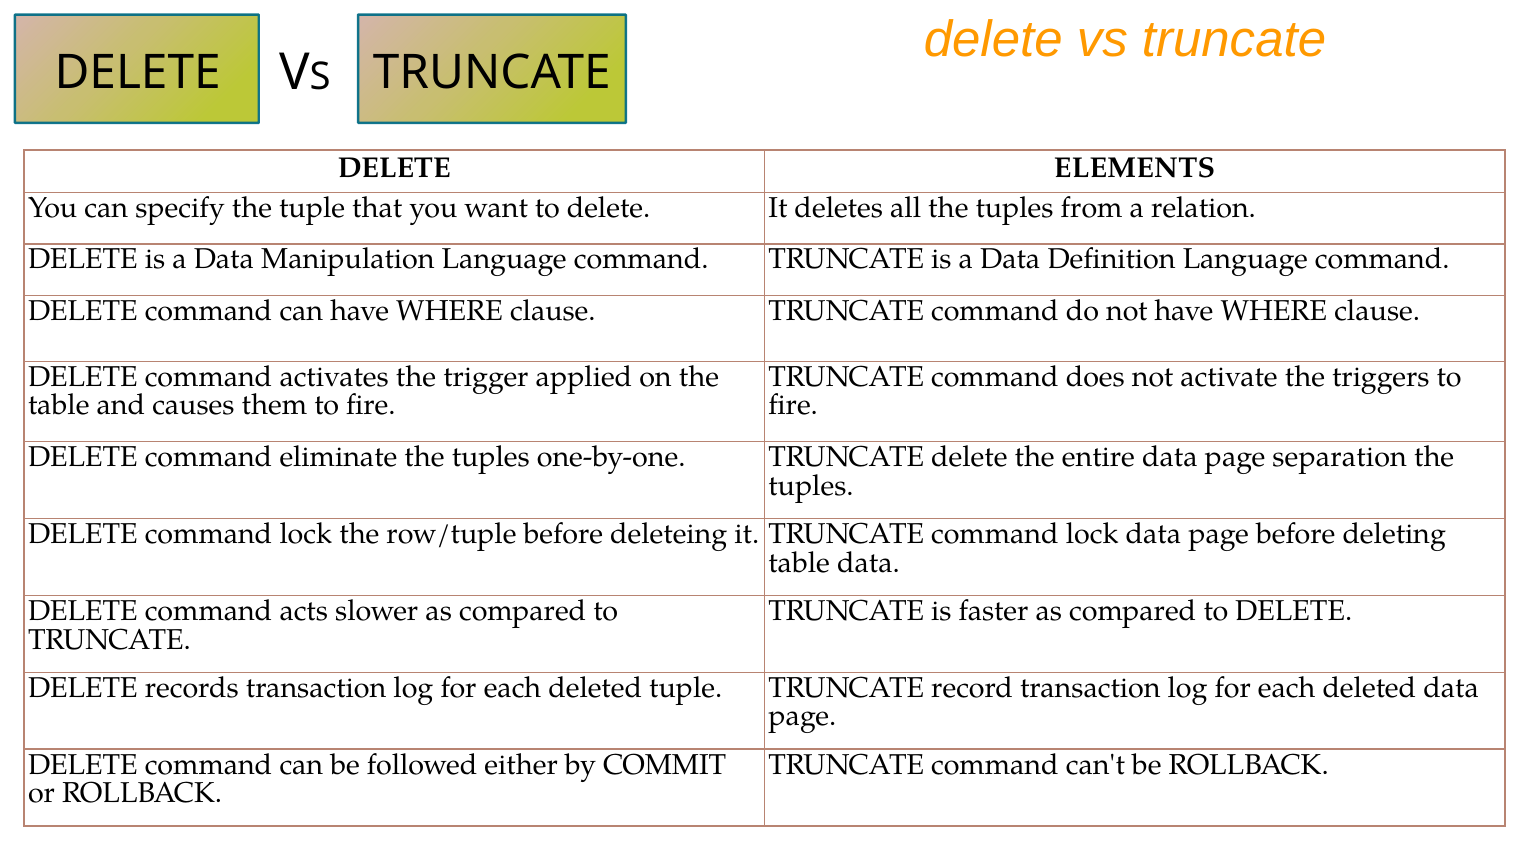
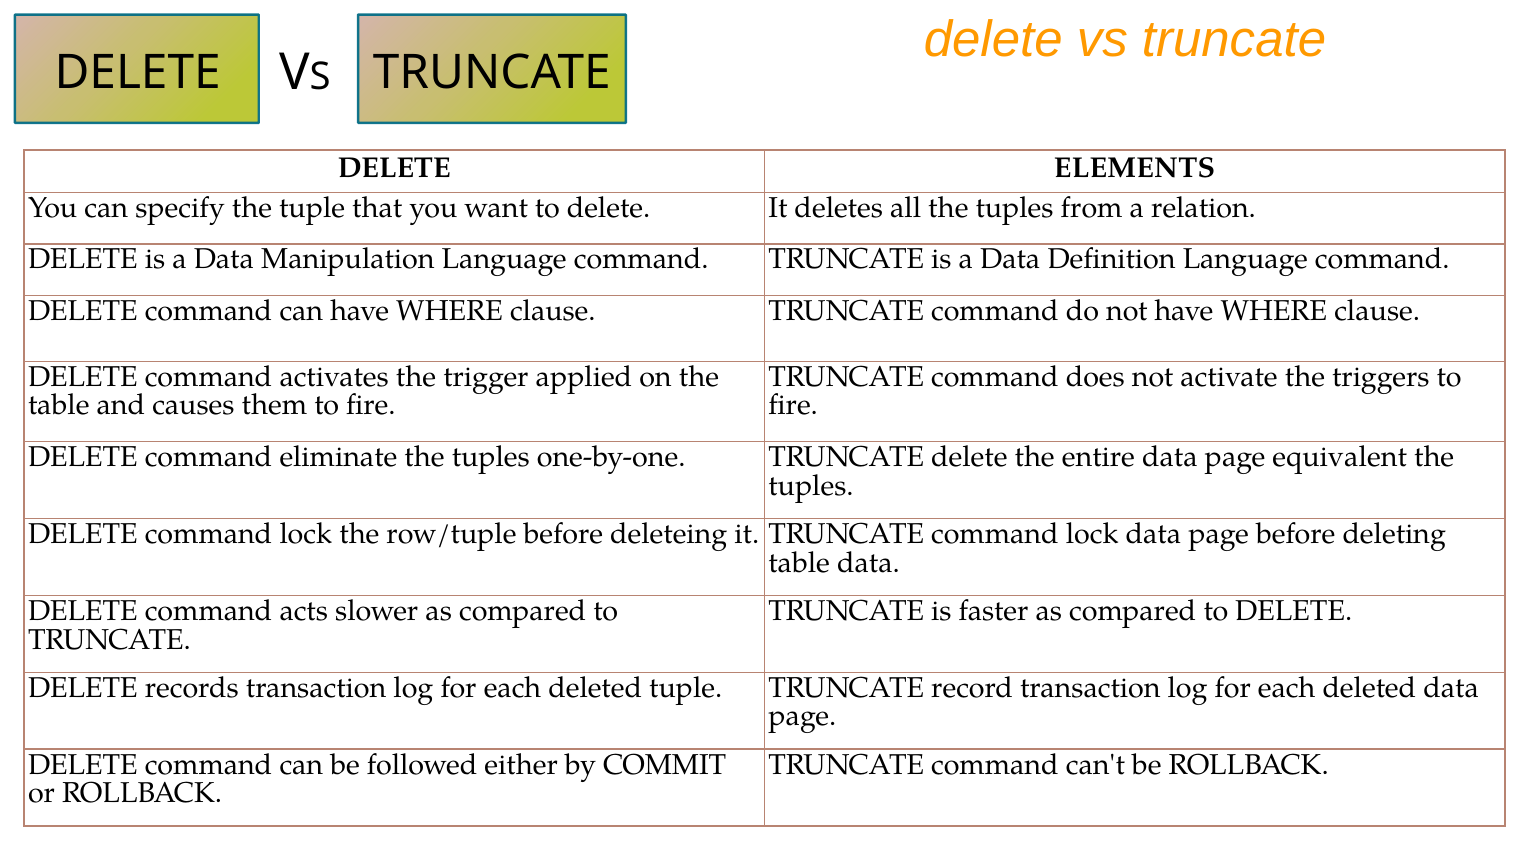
separation: separation -> equivalent (1340, 457)
